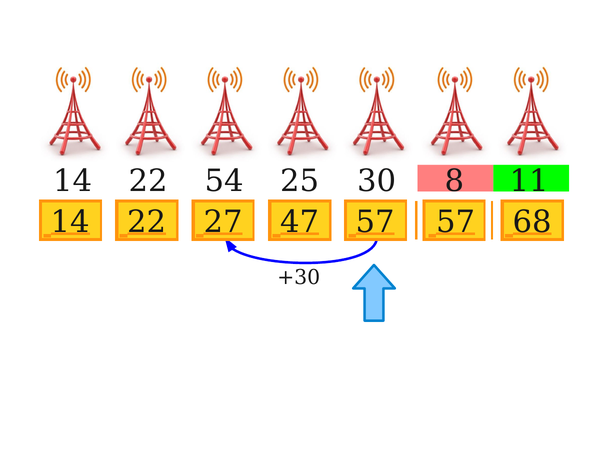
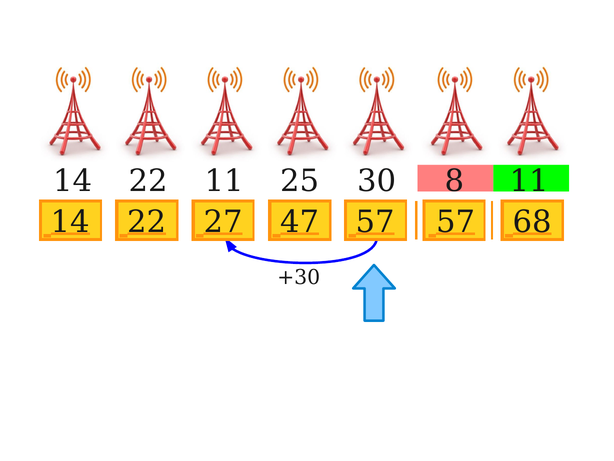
22 54: 54 -> 11 (224, 181)
